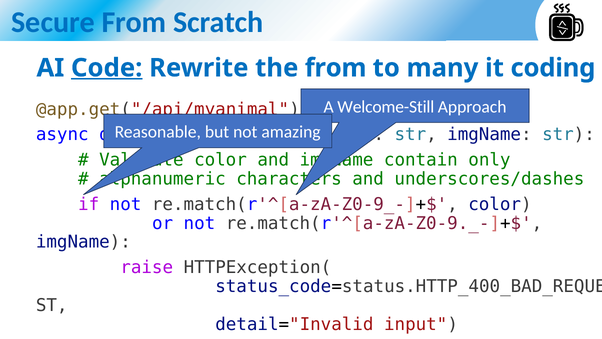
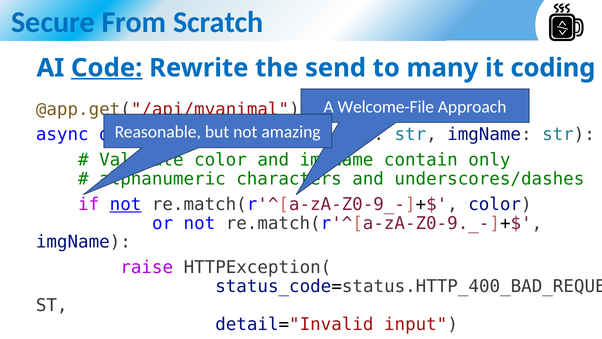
the from: from -> send (336, 68)
Welcome-Still: Welcome-Still -> Welcome-File (386, 107)
not underline: none -> present (126, 204)
